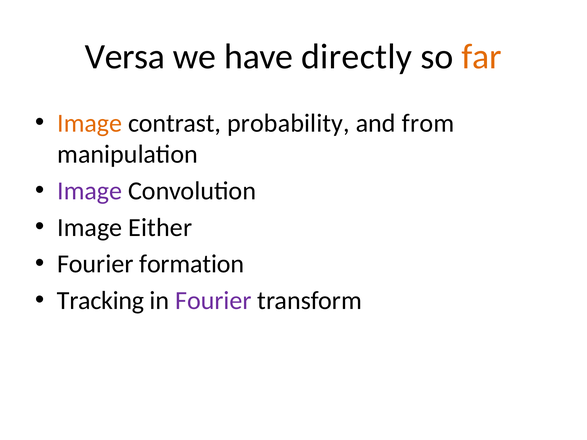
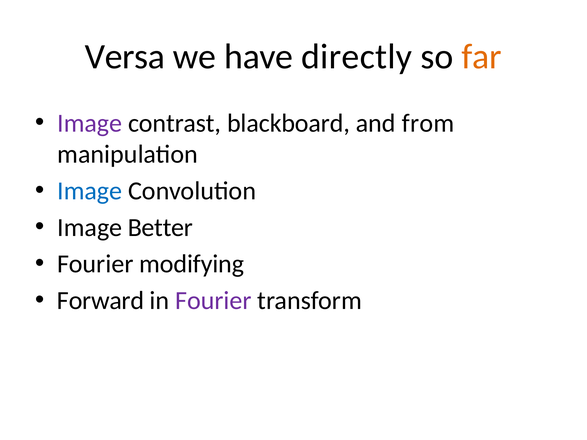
Image colour: orange -> purple (90, 123)
probability: probability -> blackboard (289, 123)
Image colour: purple -> blue (90, 191)
Either: Either -> Better (160, 228)
formation: formation -> modifying (192, 264)
Tracking: Tracking -> Forward (101, 301)
